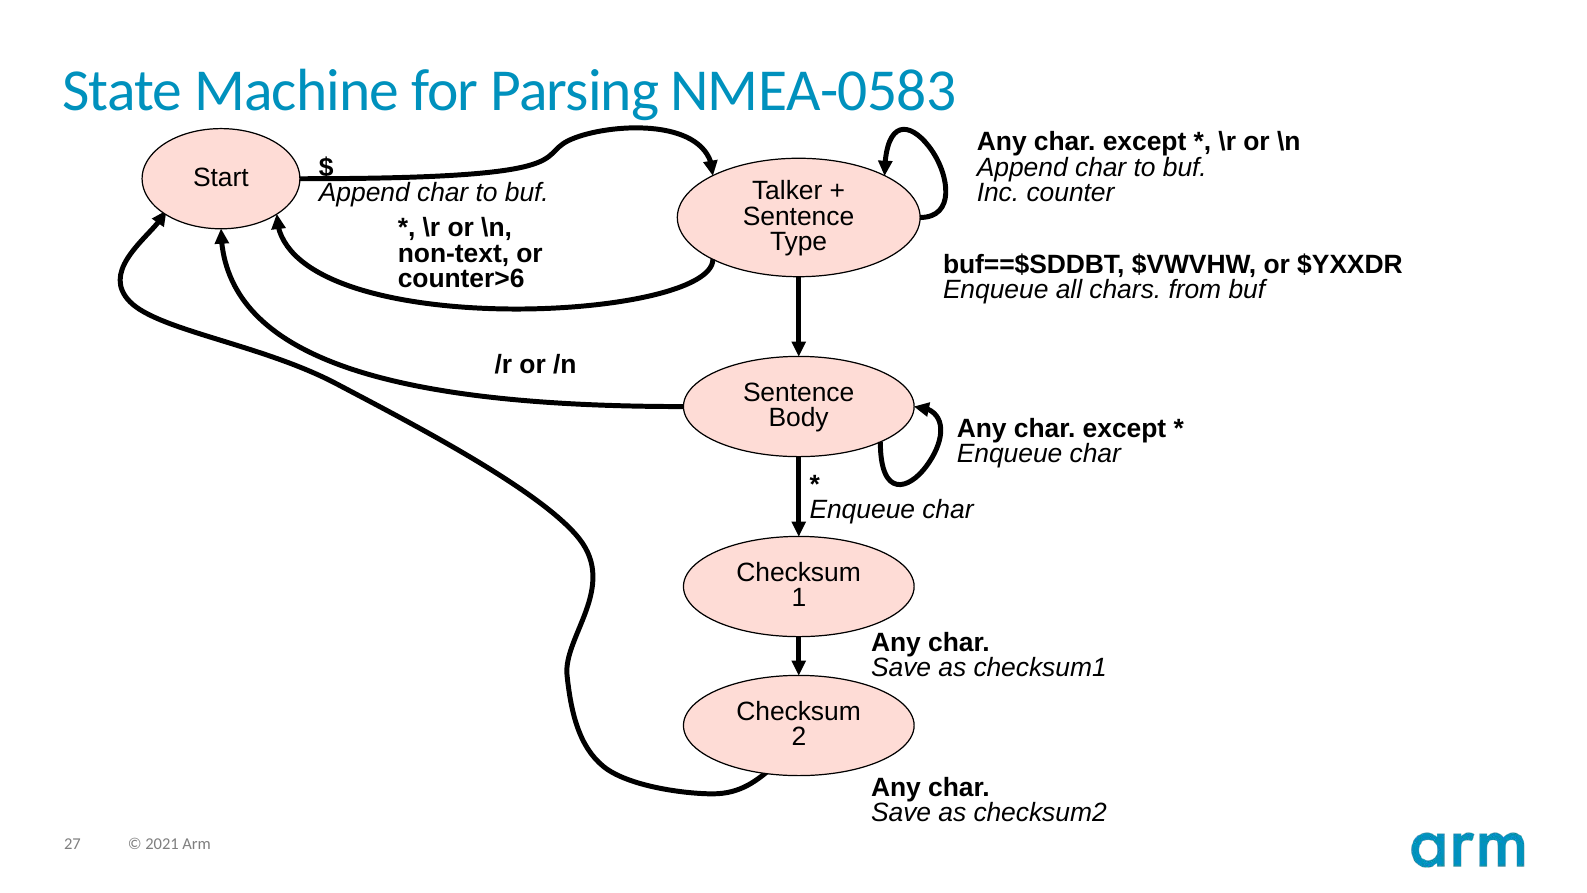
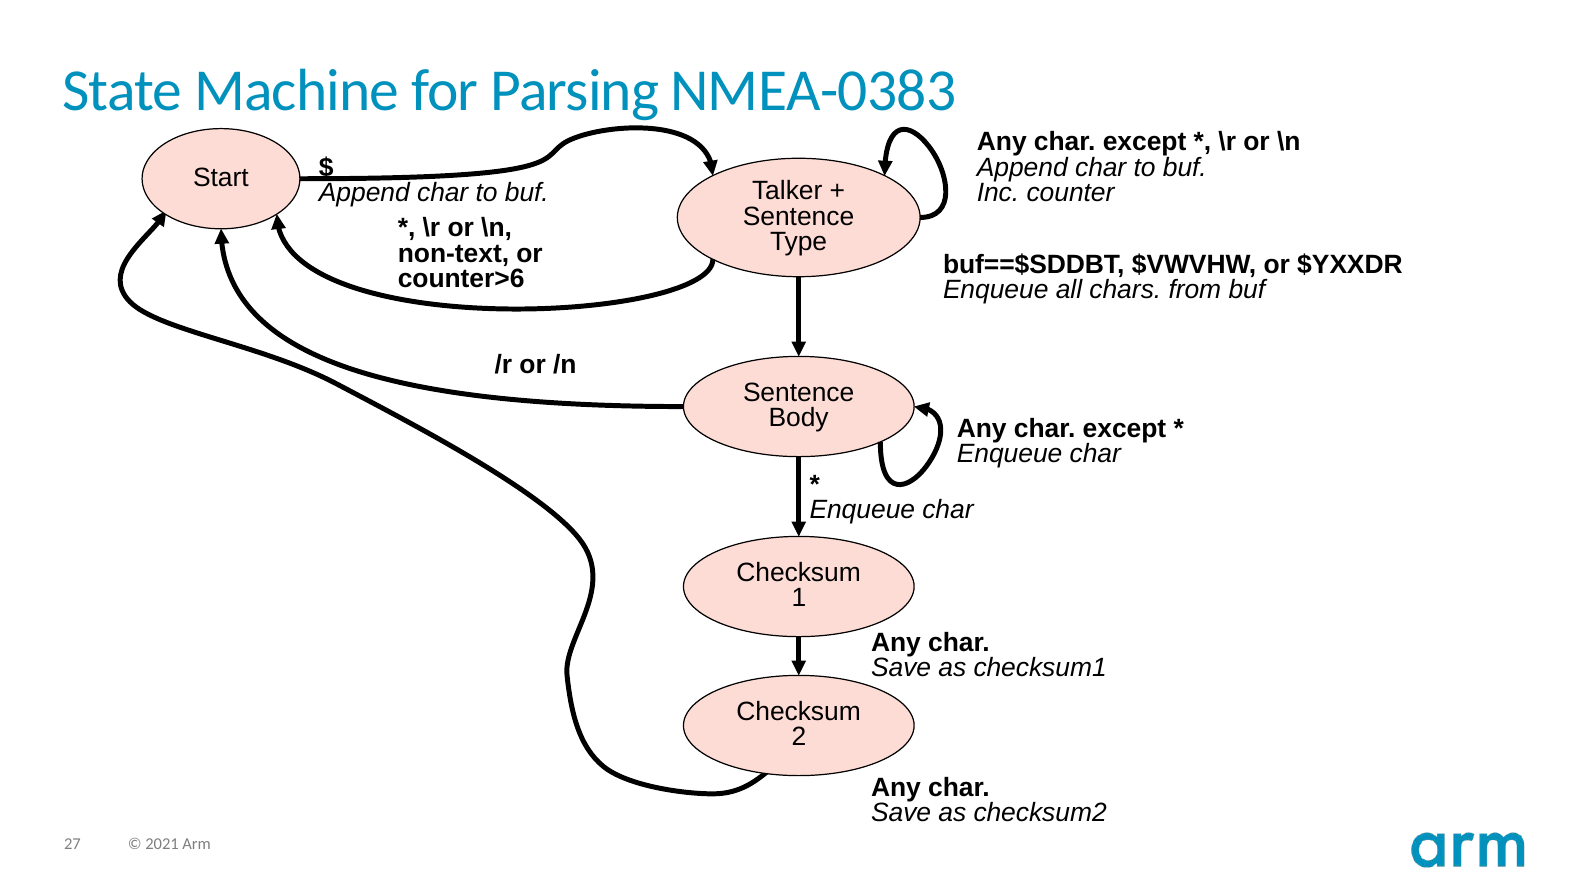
NMEA-0583: NMEA-0583 -> NMEA-0383 (813, 91)
